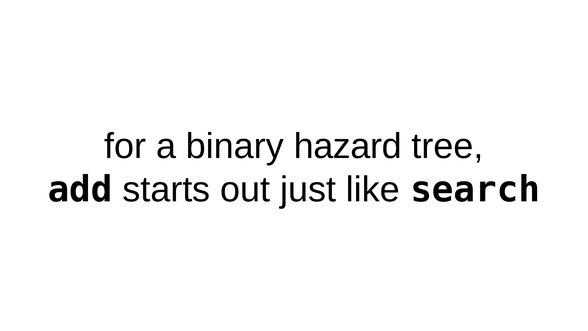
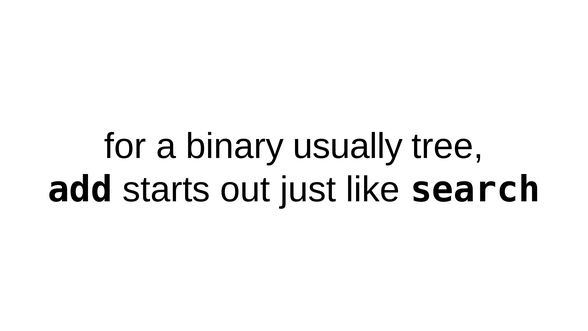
hazard: hazard -> usually (348, 146)
